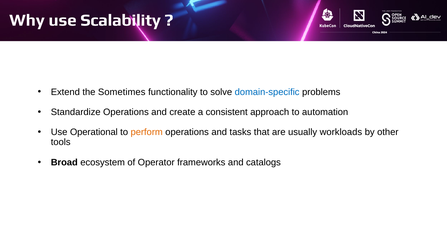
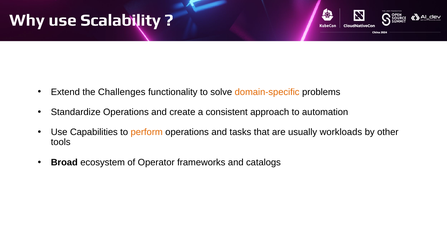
Sometimes: Sometimes -> Challenges (122, 92)
domain-specific colour: blue -> orange (267, 92)
Operational: Operational -> Capabilities (94, 132)
